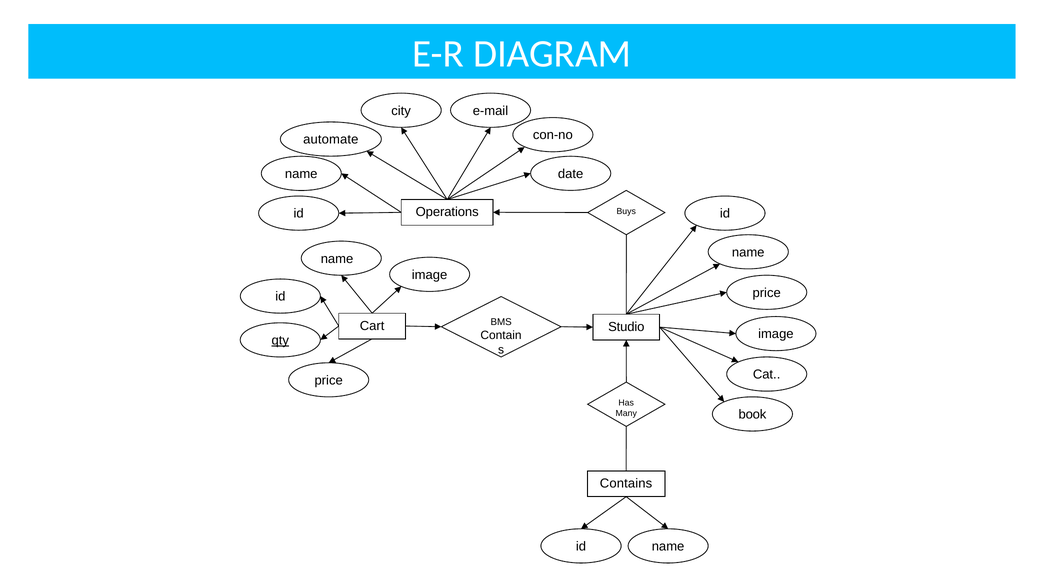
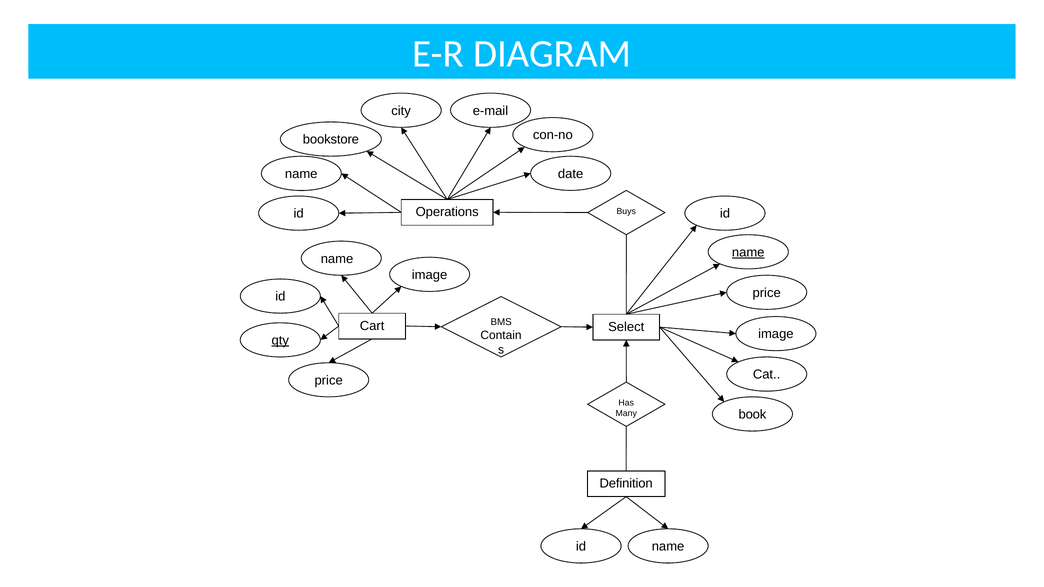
automate: automate -> bookstore (331, 140)
name underline: none -> present (748, 252)
Studio: Studio -> Select (626, 327)
Contains: Contains -> Definition (626, 484)
